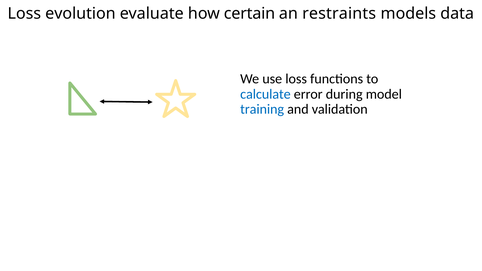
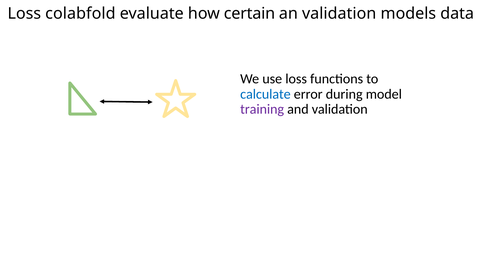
evolution: evolution -> colabfold (80, 13)
an restraints: restraints -> validation (339, 13)
training colour: blue -> purple (262, 109)
